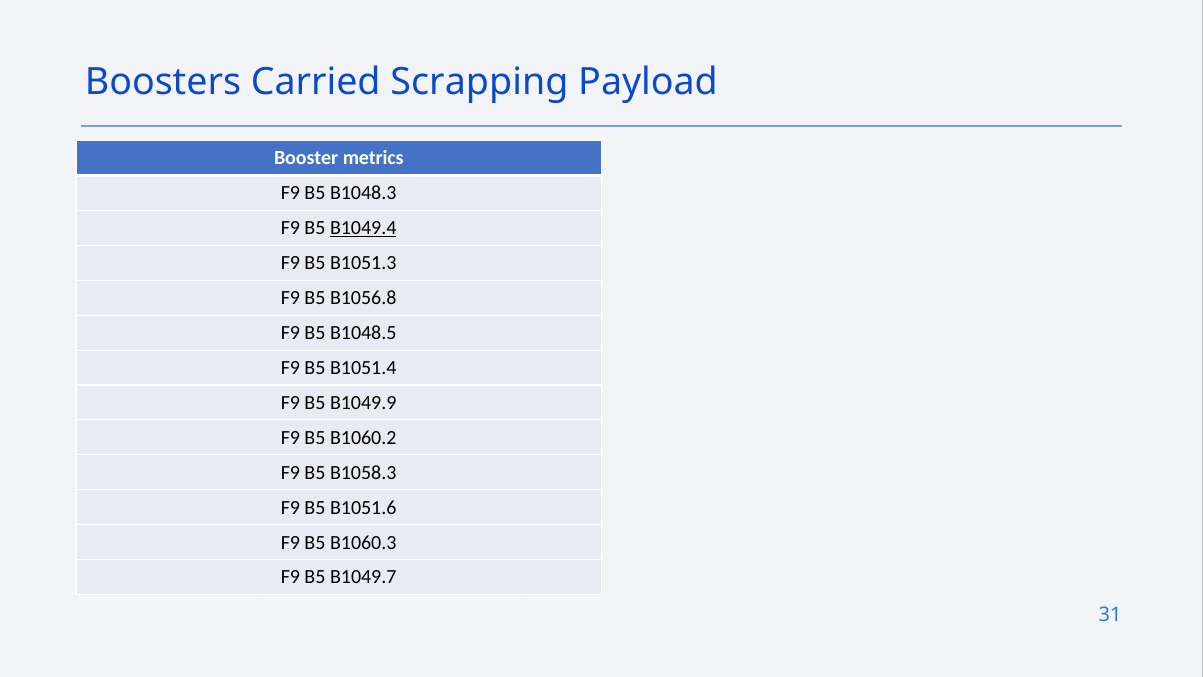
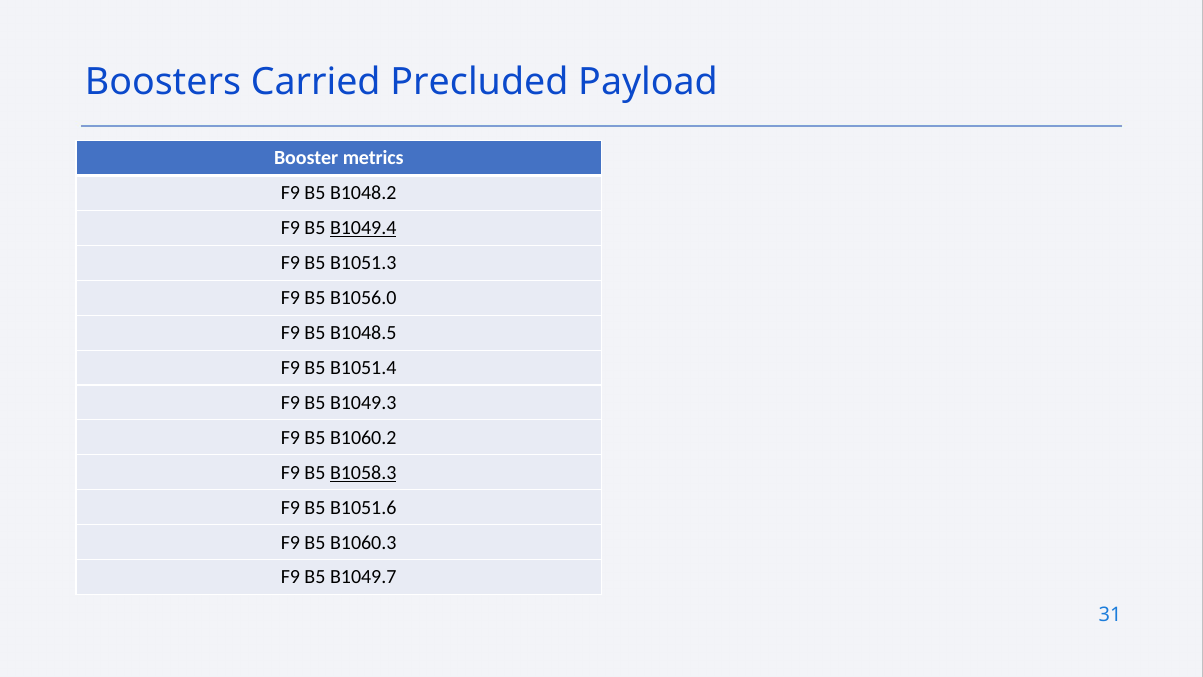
Scrapping: Scrapping -> Precluded (479, 82)
B1048.3: B1048.3 -> B1048.2 (363, 193)
B1056.8: B1056.8 -> B1056.0 (363, 298)
B1049.9: B1049.9 -> B1049.3 (363, 402)
B1058.3 underline: none -> present (363, 472)
